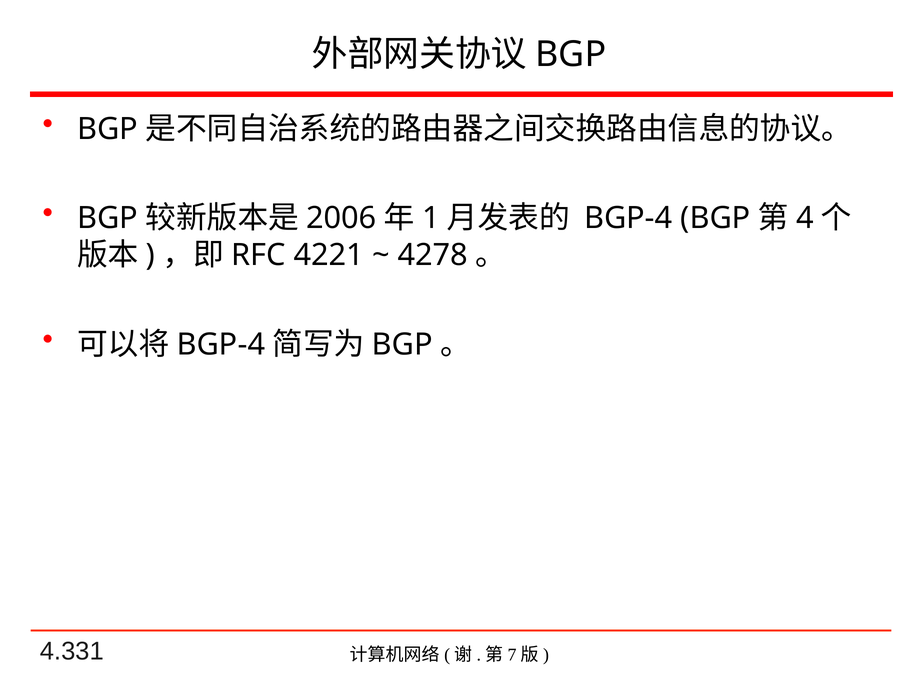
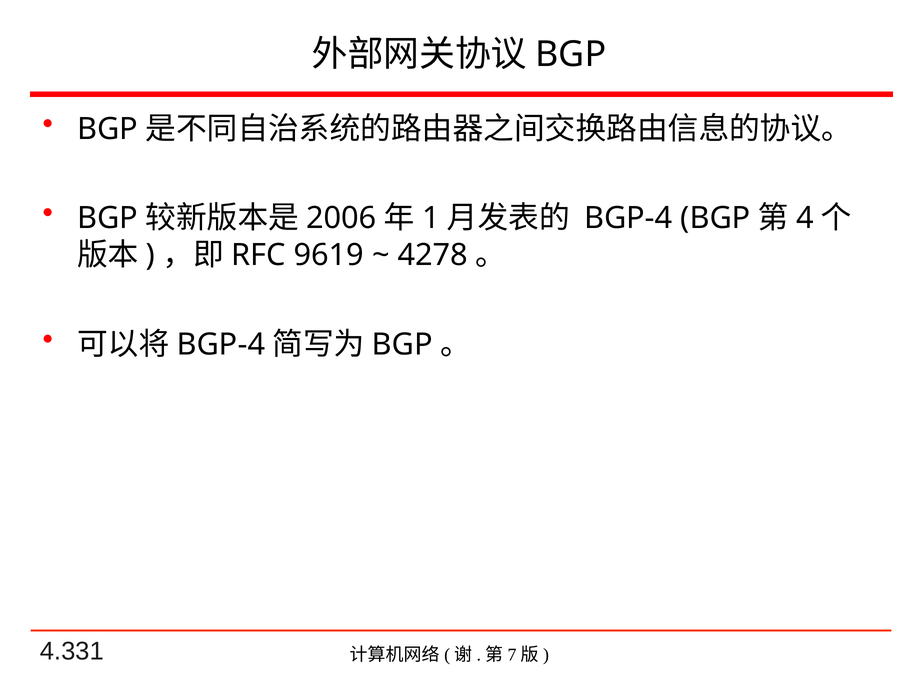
4221: 4221 -> 9619 (329, 255)
